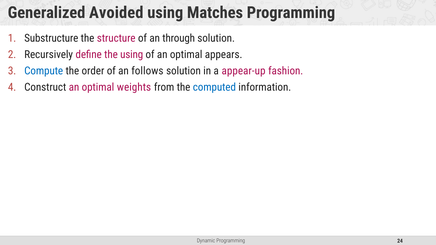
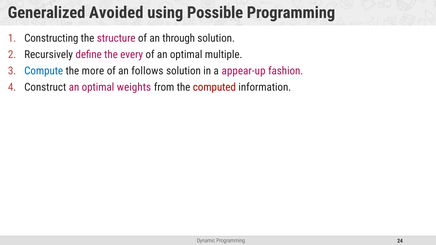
Matches: Matches -> Possible (215, 13)
Substructure: Substructure -> Constructing (51, 38)
the using: using -> every (132, 55)
appears: appears -> multiple (224, 55)
order: order -> more (93, 71)
computed colour: blue -> red (214, 87)
